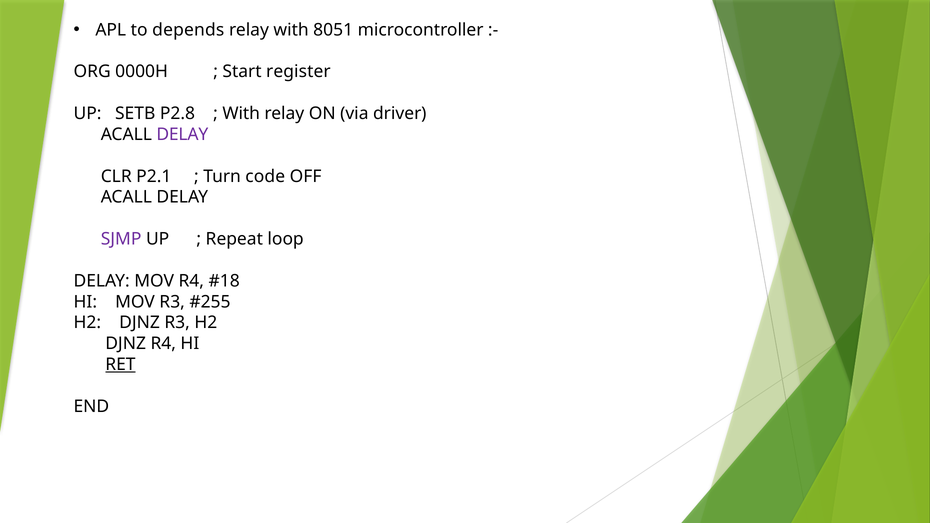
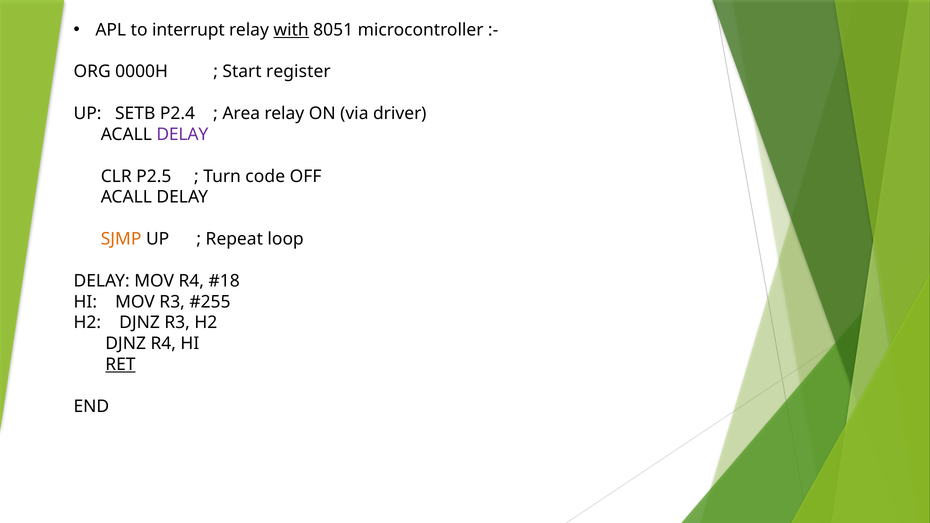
depends: depends -> interrupt (188, 30)
with underline: none -> present (291, 30)
P2.8: P2.8 -> P2.4 (177, 114)
With: With -> Area (241, 114)
P2.1: P2.1 -> P2.5 (154, 176)
SJMP colour: purple -> orange (121, 239)
